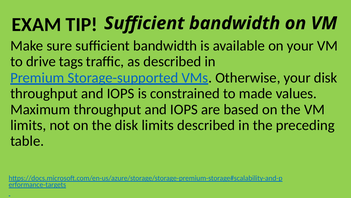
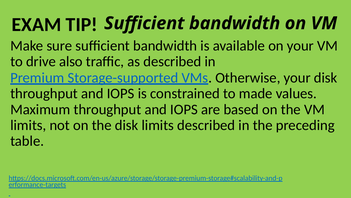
tags: tags -> also (71, 61)
